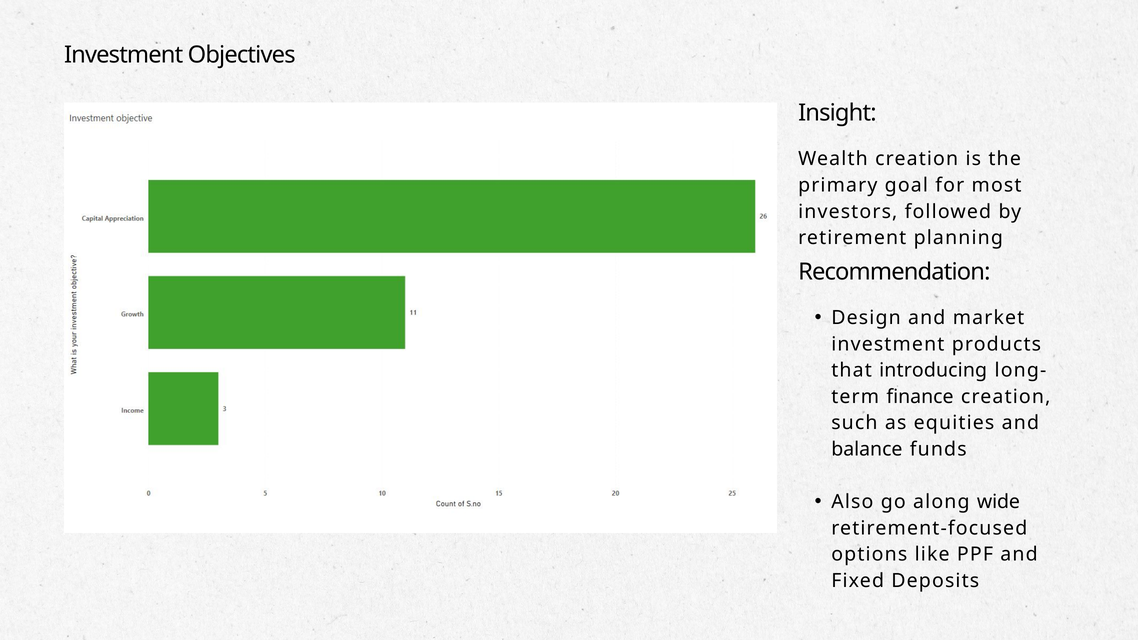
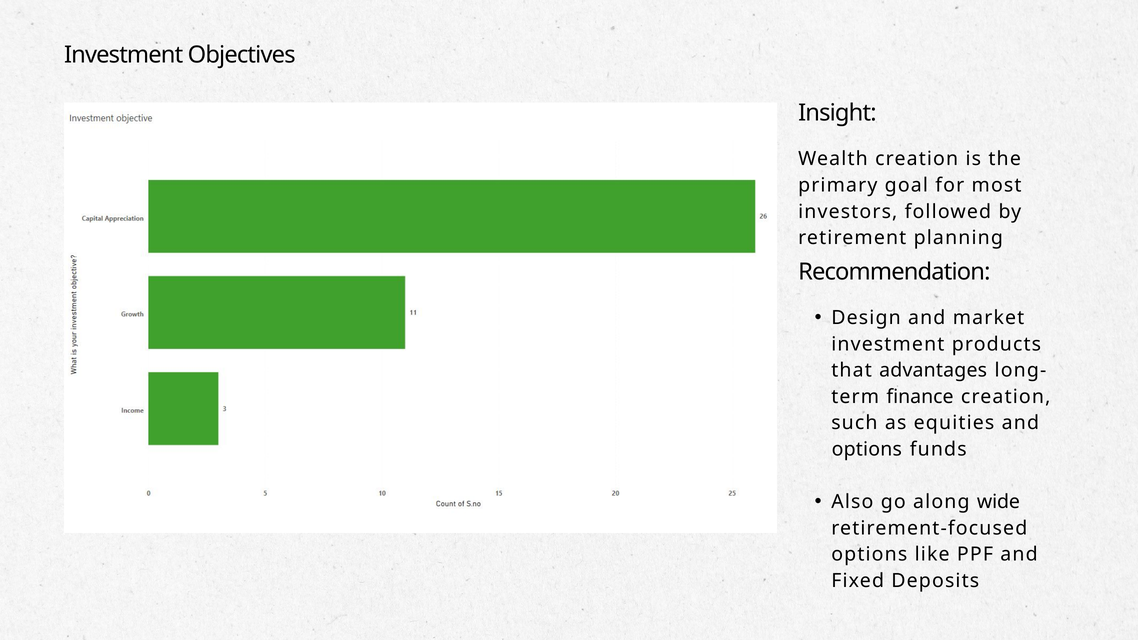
introducing: introducing -> advantages (933, 371)
balance: balance -> options (867, 449)
